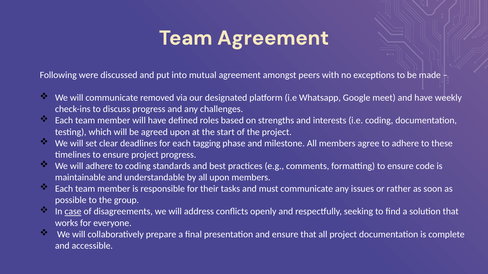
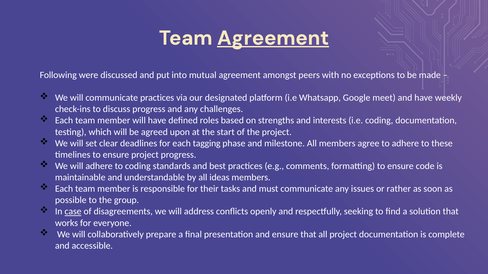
Agreement underline: none -> present (273, 38)
communicate removed: removed -> practices (157, 98)
all upon: upon -> ideas (219, 178)
